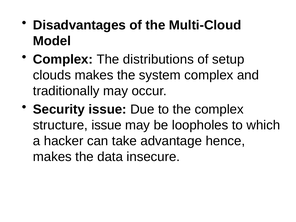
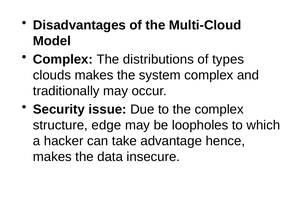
setup: setup -> types (228, 59)
structure issue: issue -> edge (106, 125)
